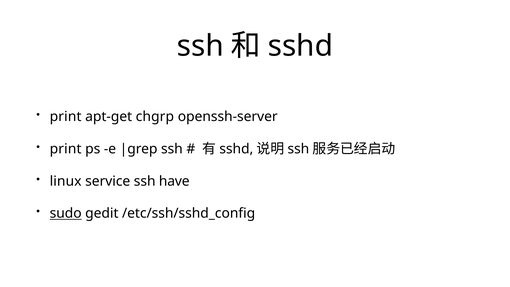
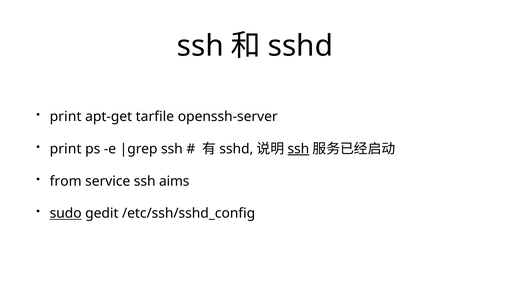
chgrp: chgrp -> tarfile (155, 117)
ssh underline: none -> present (298, 149)
linux: linux -> from (66, 181)
have: have -> aims (174, 181)
